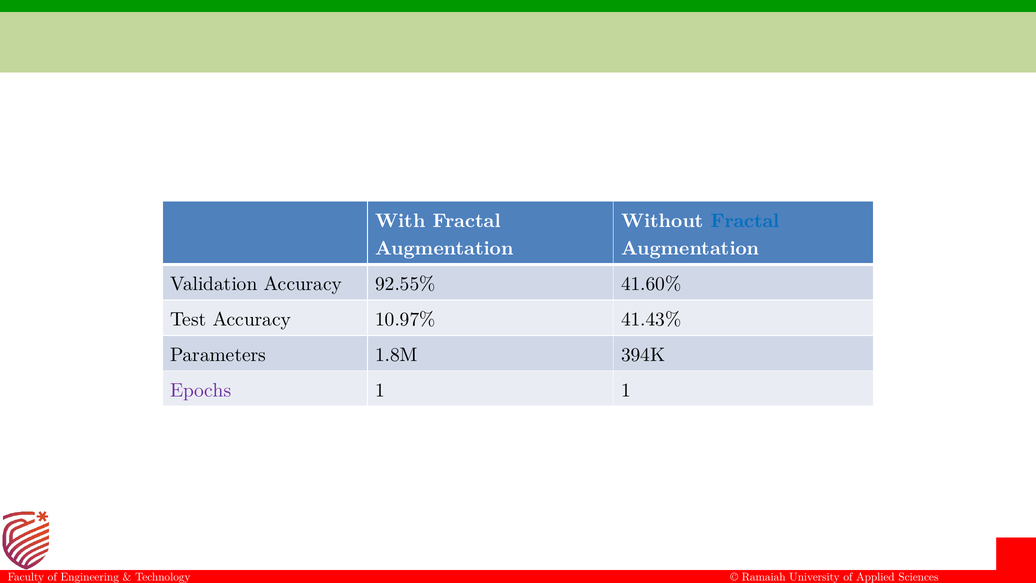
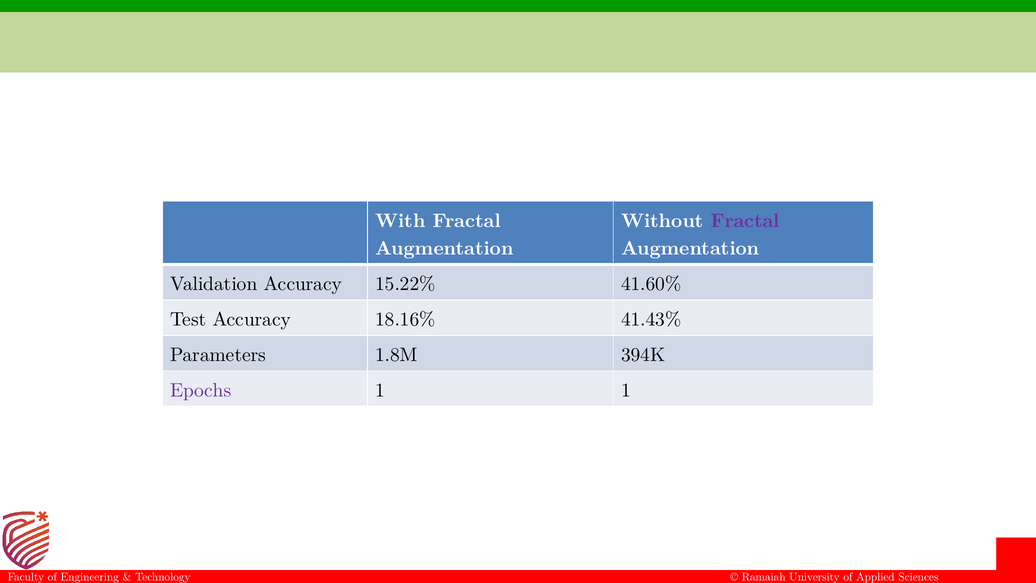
Fractal colour: blue -> purple (745, 221)
92.55%: 92.55% -> 15.22% (405, 284)
10.97%: 10.97% -> 18.16% (405, 319)
